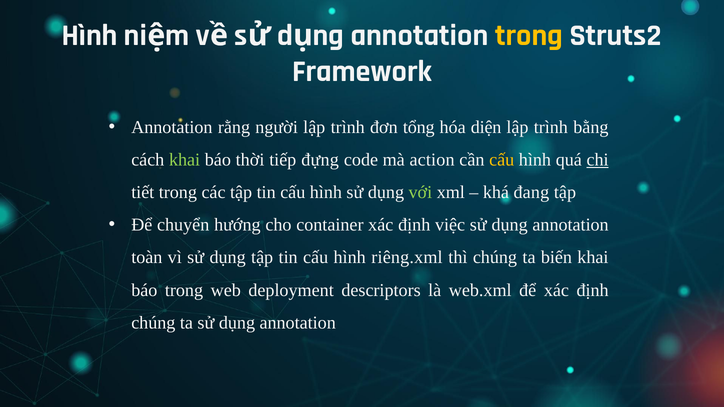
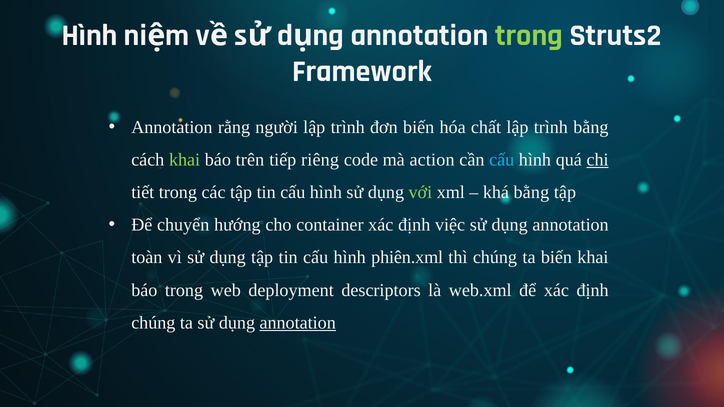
trong colour: yellow -> light green (529, 35)
đơn tổng: tổng -> biến (419, 127)
diện: diện -> chất (486, 127)
thời: thời -> trên (250, 160)
đựng: đựng -> riêng (320, 160)
cấu colour: yellow -> light blue (502, 160)
khá đang: đang -> bằng (531, 192)
riêng.xml: riêng.xml -> phiên.xml (407, 258)
annotation underline: none -> present (298, 323)
